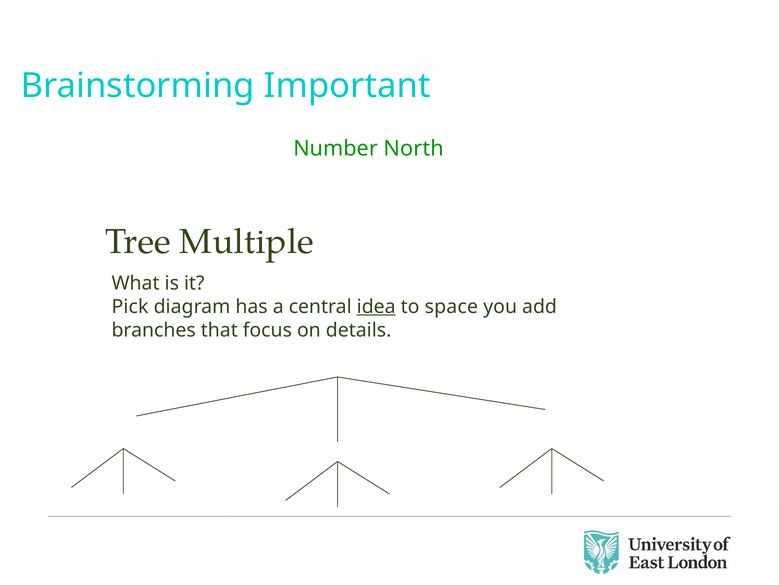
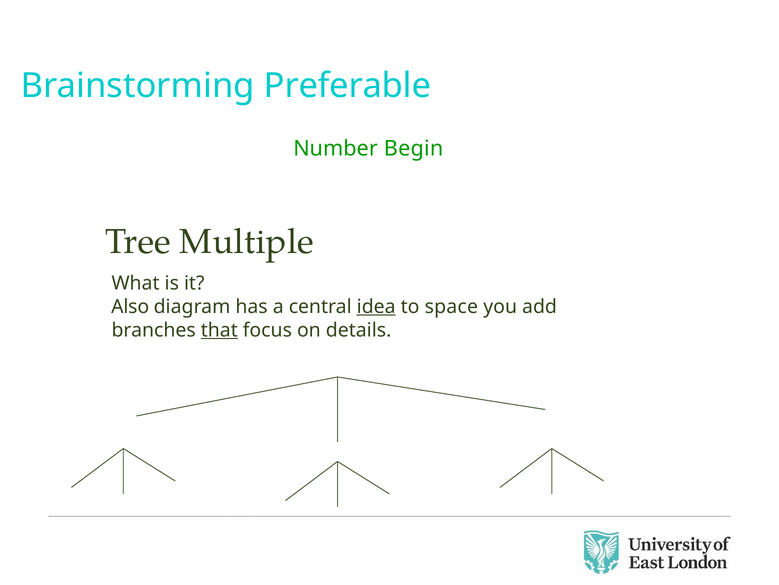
Important: Important -> Preferable (347, 85)
North: North -> Begin (414, 148)
Pick: Pick -> Also (130, 306)
that underline: none -> present (219, 330)
